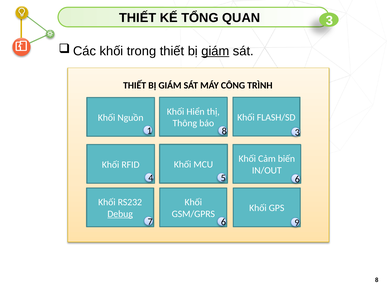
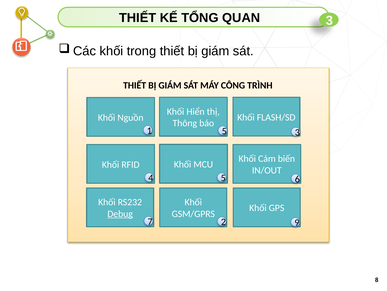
giám underline: present -> none (215, 51)
1 8: 8 -> 5 (224, 131)
7 6: 6 -> 2 (223, 221)
